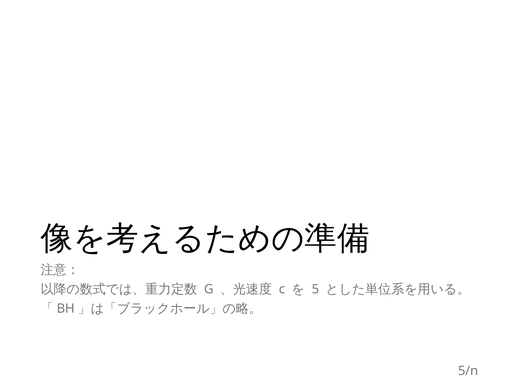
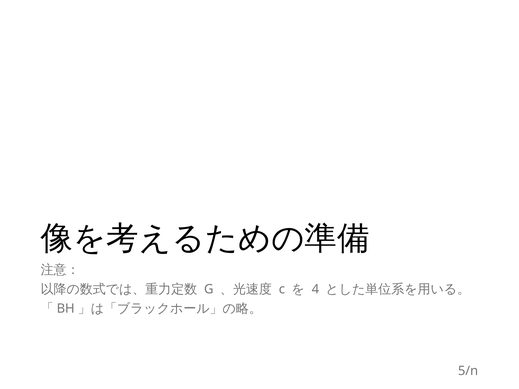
5: 5 -> 4 (315, 289)
